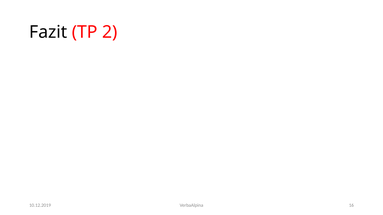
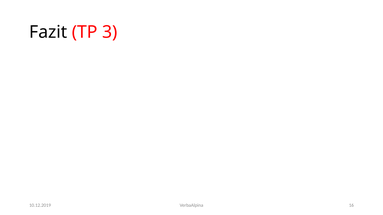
2: 2 -> 3 (110, 32)
